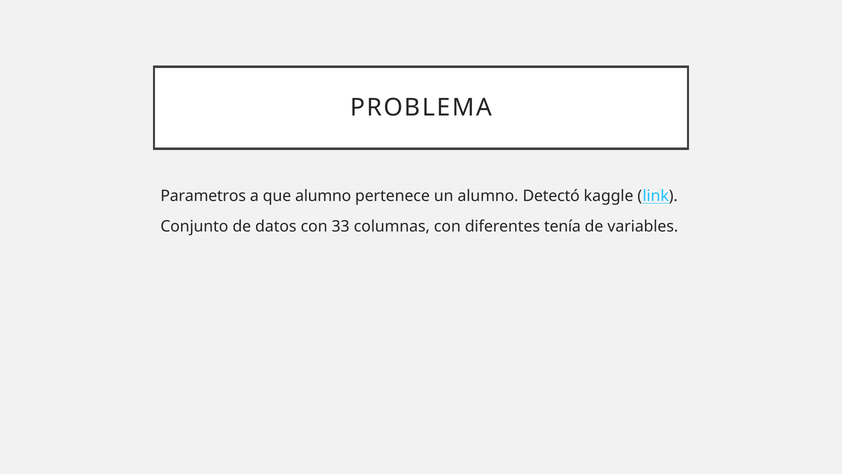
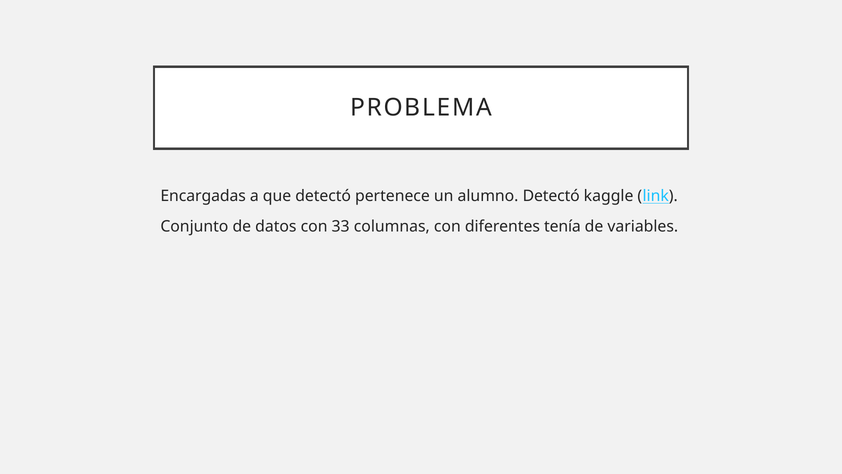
Parametros: Parametros -> Encargadas (203, 196)
que alumno: alumno -> detectó (323, 196)
